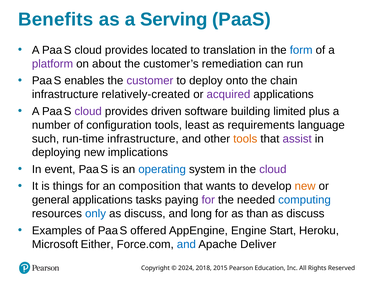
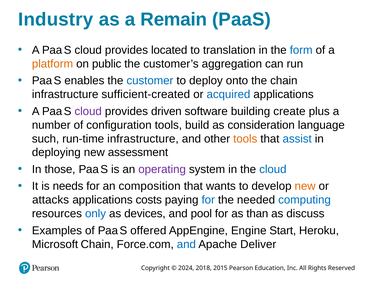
Benefits: Benefits -> Industry (56, 19)
Serving: Serving -> Remain (174, 19)
platform colour: purple -> orange (53, 64)
about: about -> public (107, 64)
remediation: remediation -> aggregation (232, 64)
customer colour: purple -> blue (150, 81)
relatively-created: relatively-created -> sufficient-created (146, 94)
acquired colour: purple -> blue (228, 94)
limited: limited -> create (289, 111)
least: least -> build (197, 125)
requirements: requirements -> consideration (261, 125)
assist colour: purple -> blue (297, 138)
implications: implications -> assessment (138, 152)
event: event -> those (60, 169)
operating colour: blue -> purple (162, 169)
cloud colour: purple -> blue (273, 169)
things: things -> needs (68, 186)
general: general -> attacks (51, 200)
tasks: tasks -> costs (149, 200)
for colour: purple -> blue (208, 200)
discuss: discuss -> devices (145, 213)
long: long -> pool (201, 213)
Microsoft Either: Either -> Chain (97, 244)
